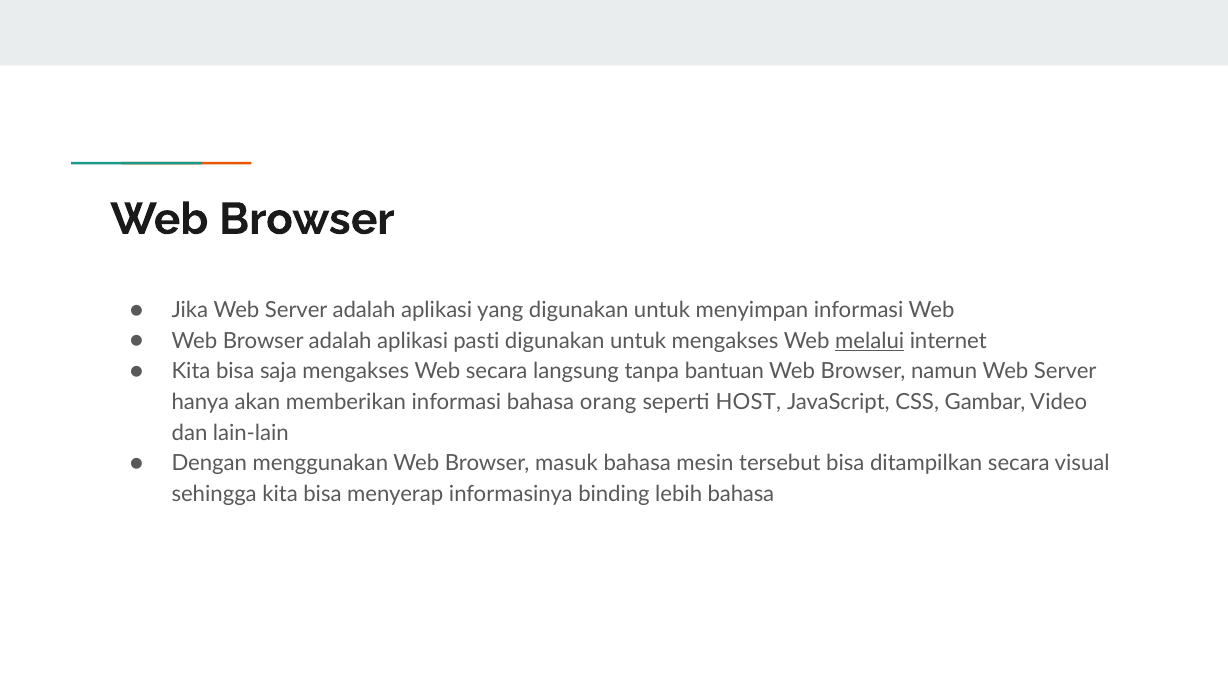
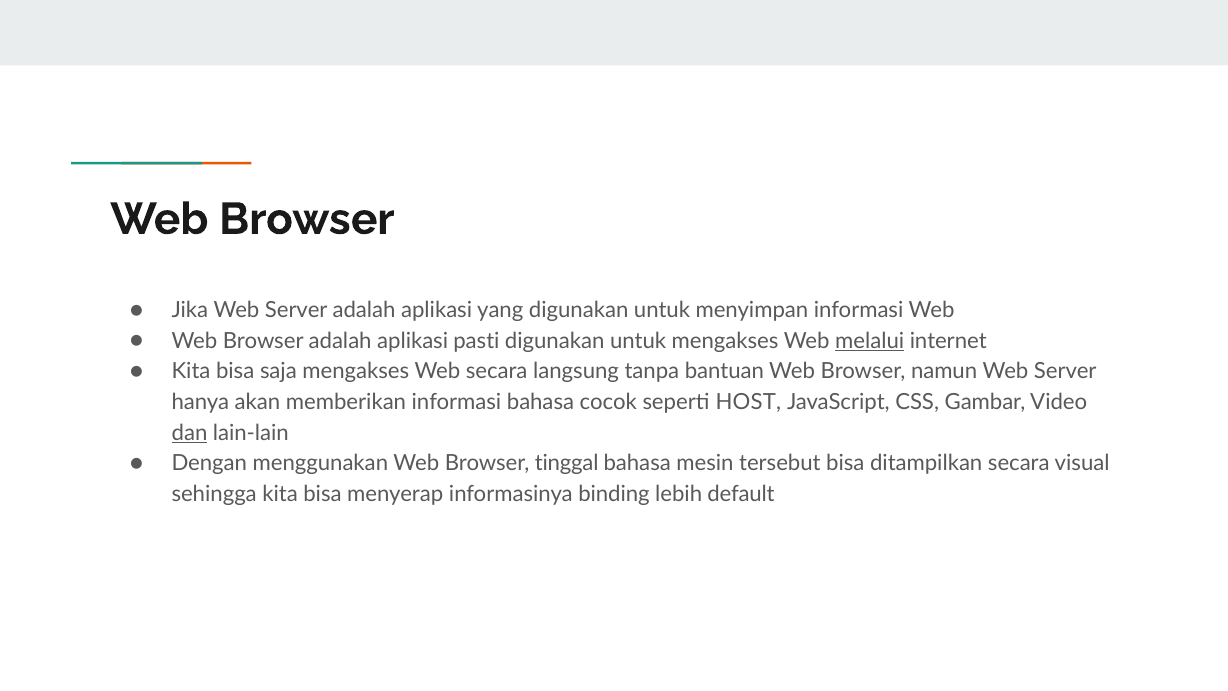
orang: orang -> cocok (608, 402)
dan underline: none -> present (190, 433)
masuk: masuk -> tinggal (567, 463)
lebih bahasa: bahasa -> default (741, 494)
